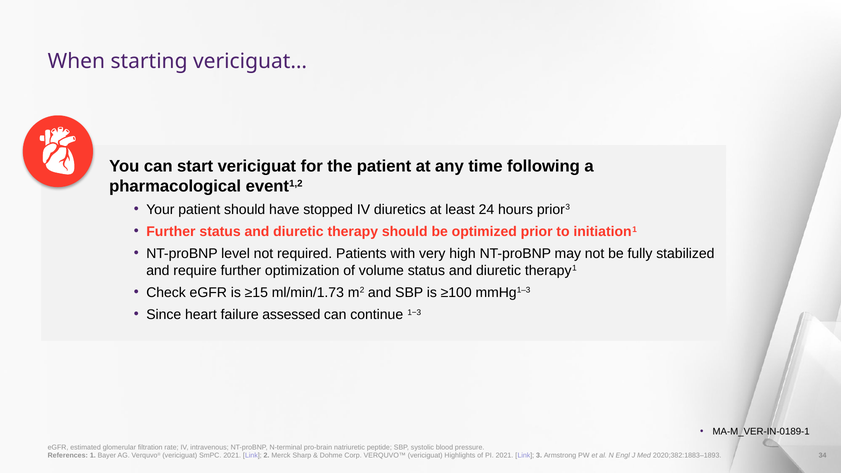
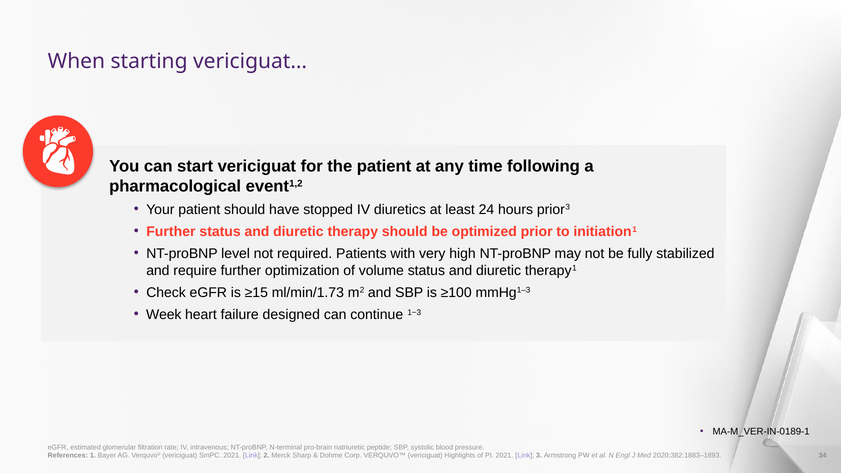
Since: Since -> Week (164, 315)
assessed: assessed -> designed (291, 315)
